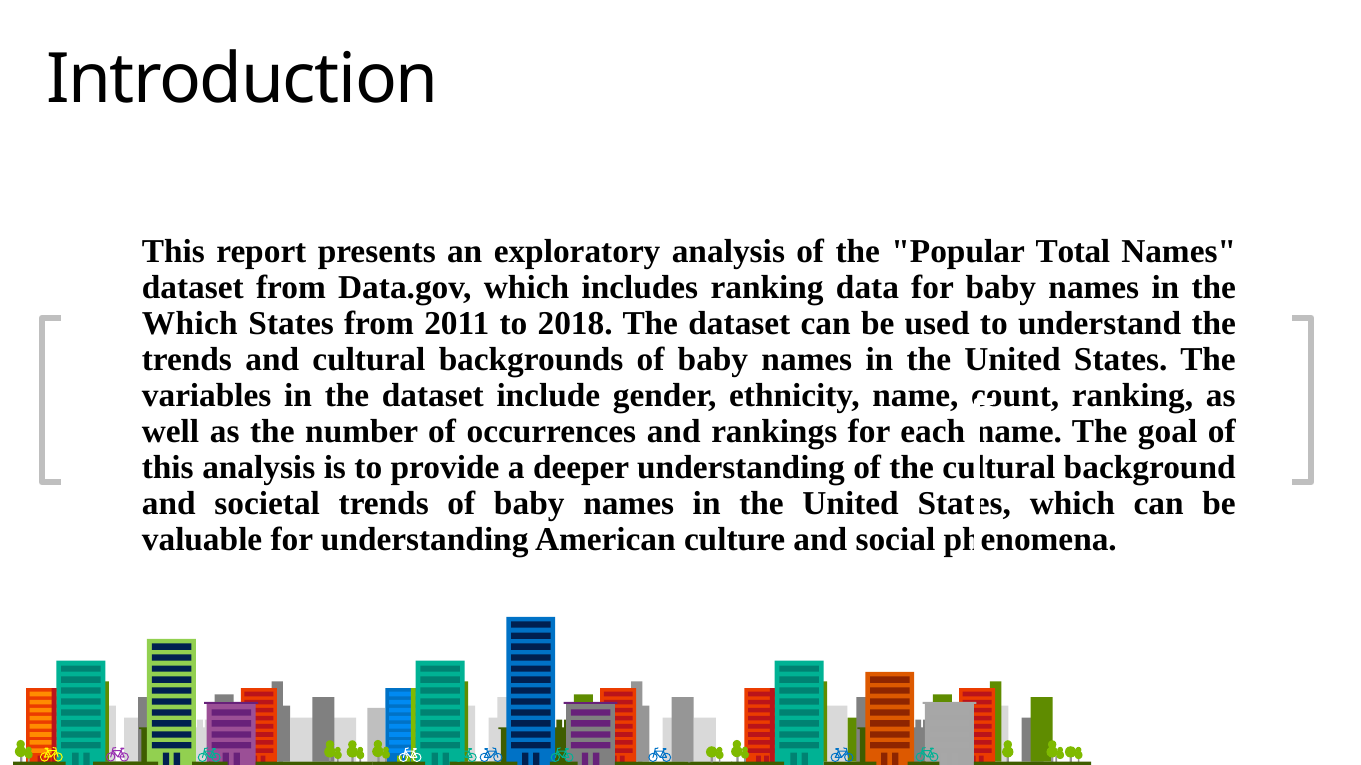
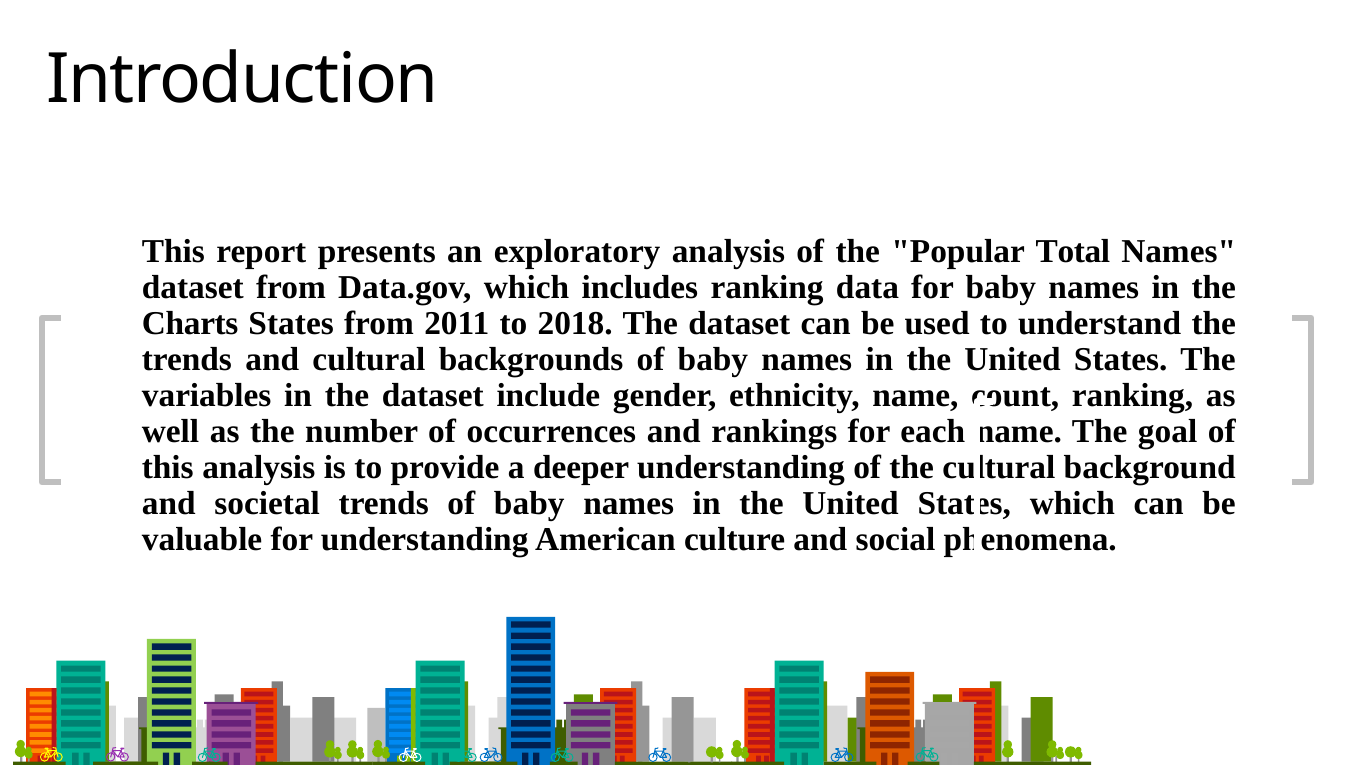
Which: Which -> Charts (190, 323)
